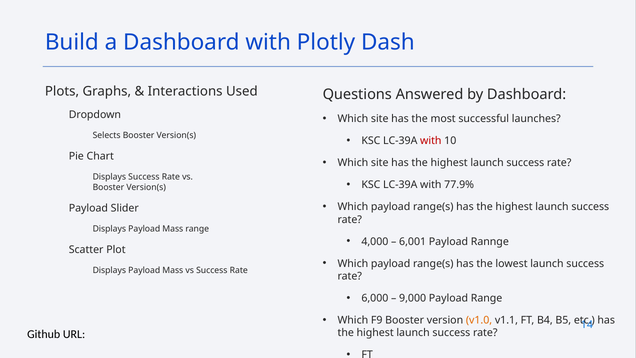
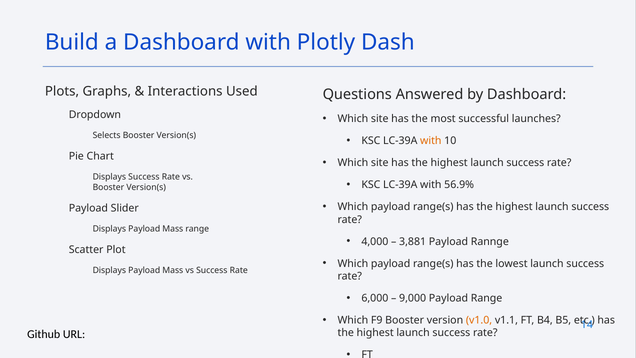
with colour: red -> orange (431, 141)
77.9%: 77.9% -> 56.9% (459, 185)
6,001: 6,001 -> 3,881 (413, 241)
